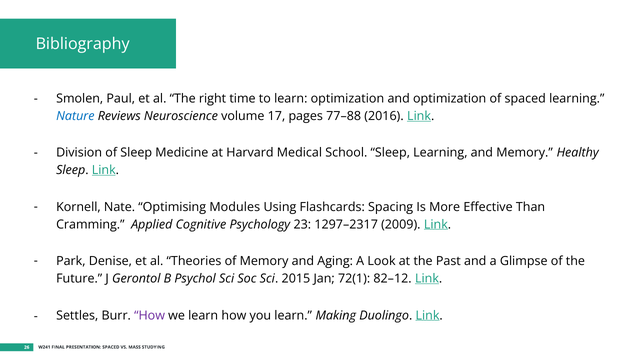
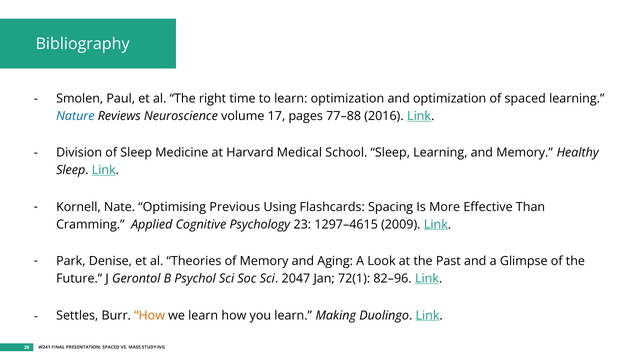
Modules: Modules -> Previous (235, 207)
1297–2317: 1297–2317 -> 1297–4615 (346, 224)
2015: 2015 -> 2047 (296, 278)
82–12: 82–12 -> 82–96 (393, 278)
How colour: purple -> orange (150, 315)
